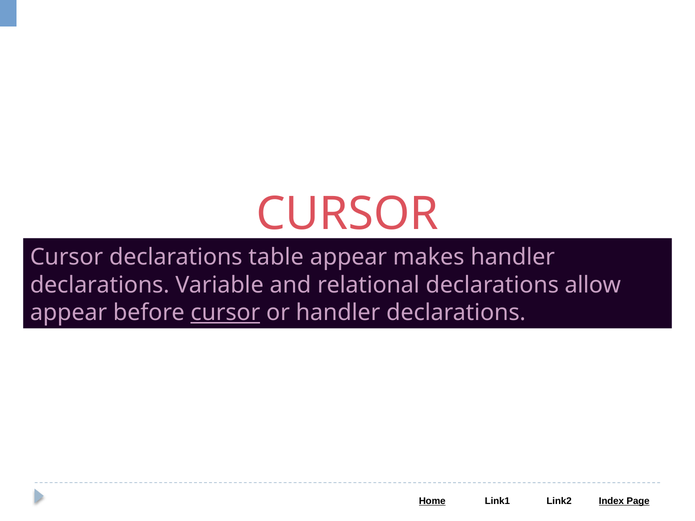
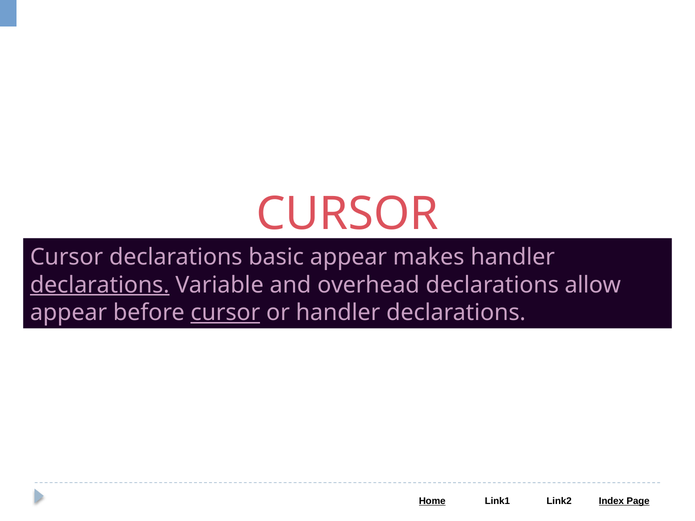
table: table -> basic (276, 257)
declarations underline: none -> present (100, 285)
relational: relational -> overhead (368, 285)
